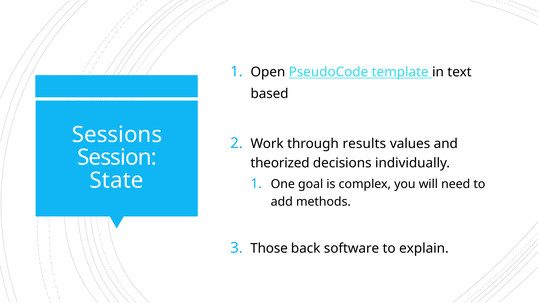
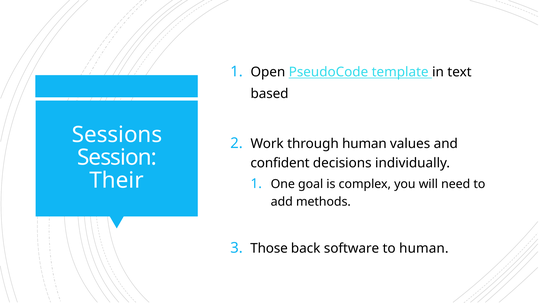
through results: results -> human (364, 144)
theorized: theorized -> confident (280, 163)
State: State -> Their (117, 181)
to explain: explain -> human (424, 249)
